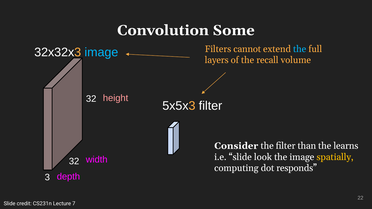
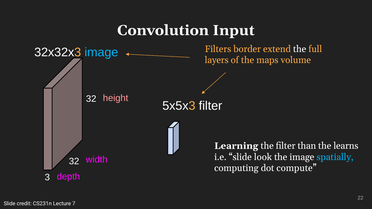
Some: Some -> Input (234, 30)
cannot: cannot -> border (247, 49)
the colour: light blue -> white (300, 49)
recall: recall -> maps (267, 60)
Consider: Consider -> Learning (236, 146)
spatially colour: yellow -> light blue (335, 157)
responds: responds -> compute (297, 168)
